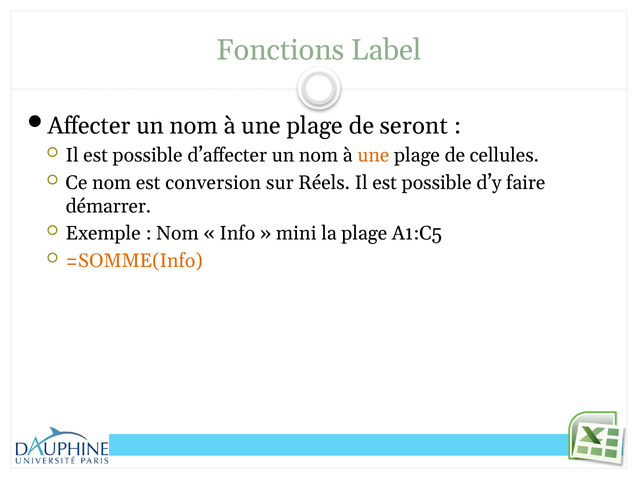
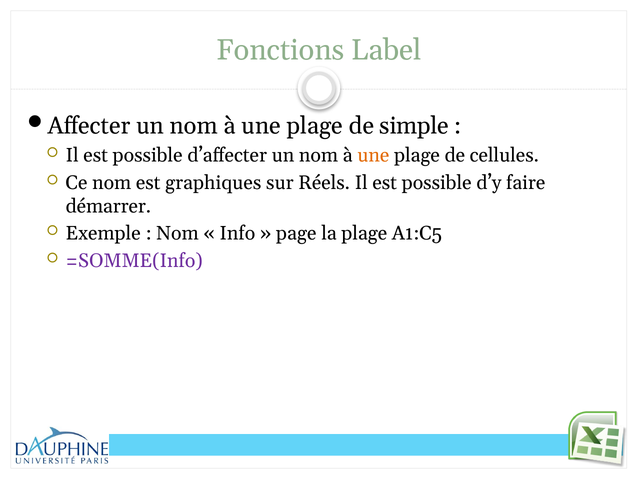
seront: seront -> simple (414, 126)
conversion: conversion -> graphiques (213, 183)
mini: mini -> page (296, 233)
=SOMME(Info colour: orange -> purple (134, 260)
